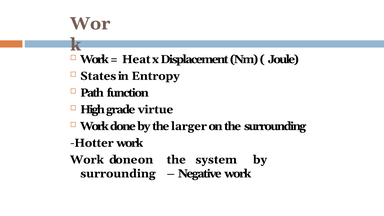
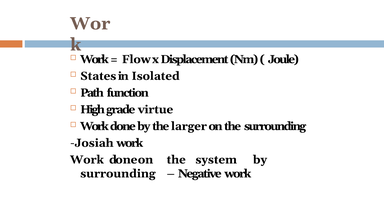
Heat: Heat -> Flow (136, 59)
Entropy: Entropy -> Isolated (156, 76)
Hotter: Hotter -> Josiah (92, 143)
